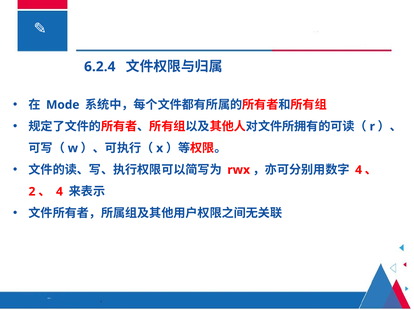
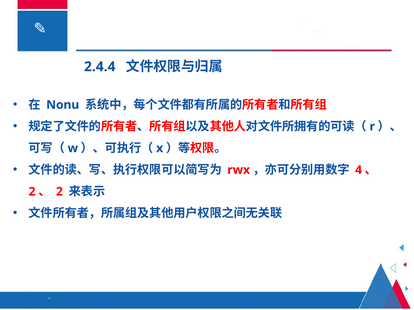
6.2.4: 6.2.4 -> 2.4.4 (100, 67)
Mode: Mode -> Nonu (63, 105)
4: 4 -> 2 (59, 192)
